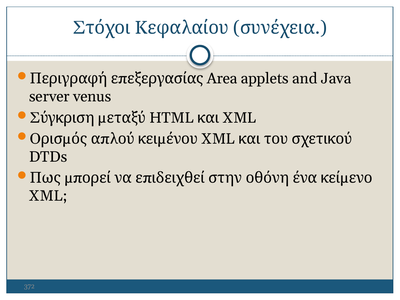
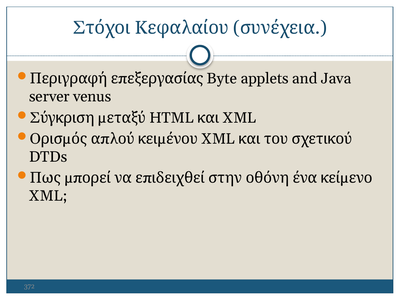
Area: Area -> Byte (222, 79)
